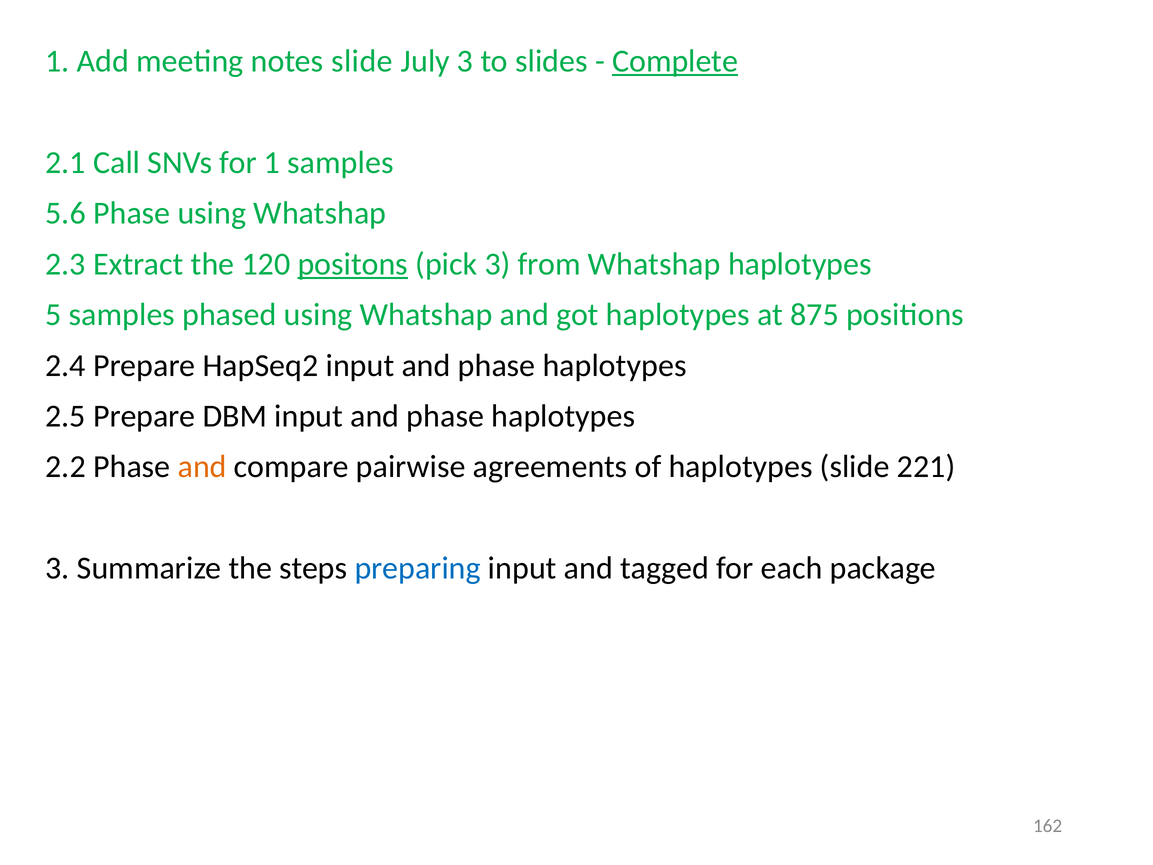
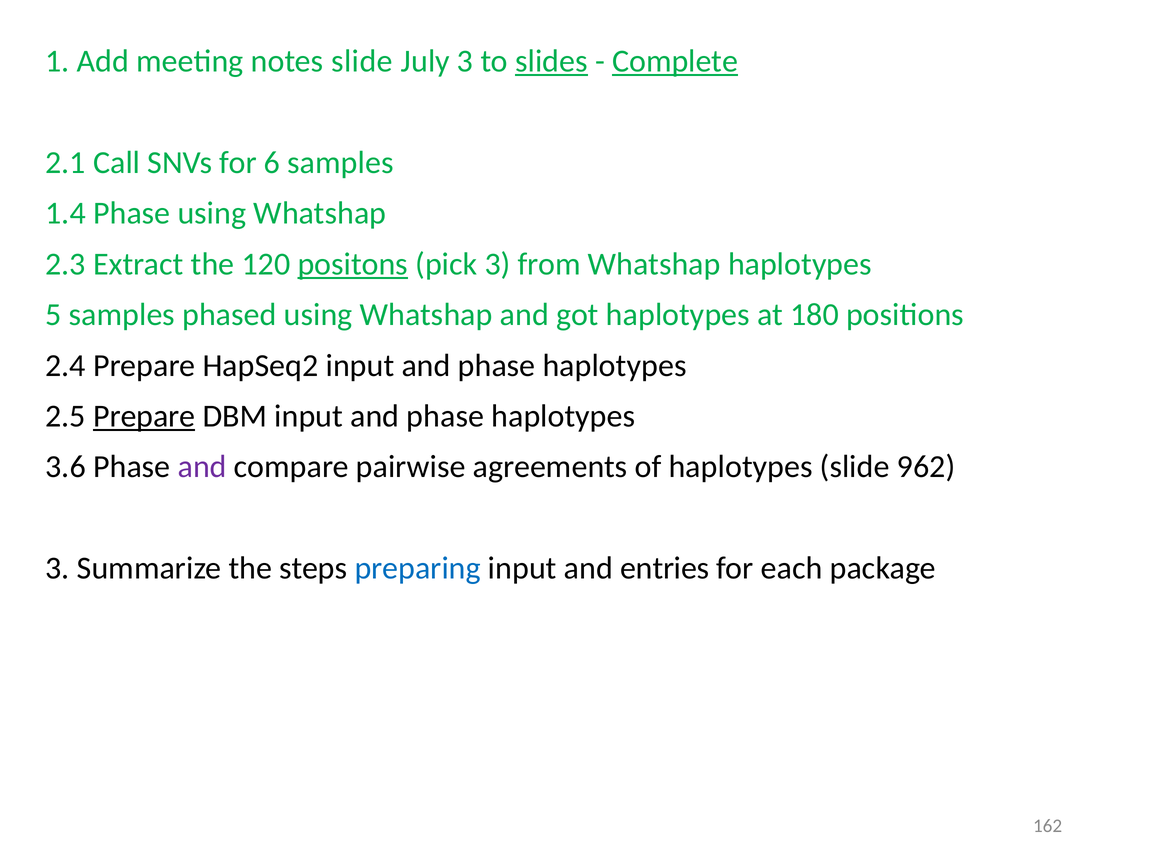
slides underline: none -> present (551, 61)
for 1: 1 -> 6 (272, 163)
5.6: 5.6 -> 1.4 (65, 213)
875: 875 -> 180 (815, 315)
Prepare underline: none -> present (144, 416)
2.2: 2.2 -> 3.6 (65, 467)
and colour: orange -> purple (202, 467)
221: 221 -> 962 (926, 467)
tagged: tagged -> entries (665, 568)
